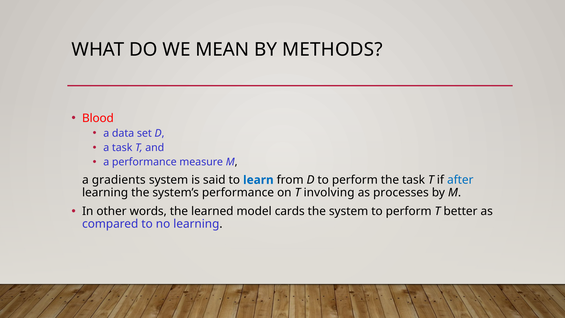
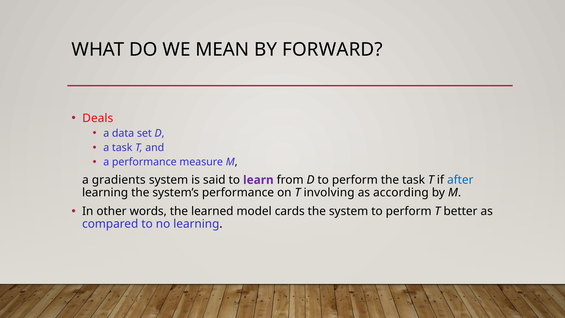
METHODS: METHODS -> FORWARD (332, 49)
Blood: Blood -> Deals (98, 118)
learn colour: blue -> purple (258, 180)
processes: processes -> according (401, 193)
